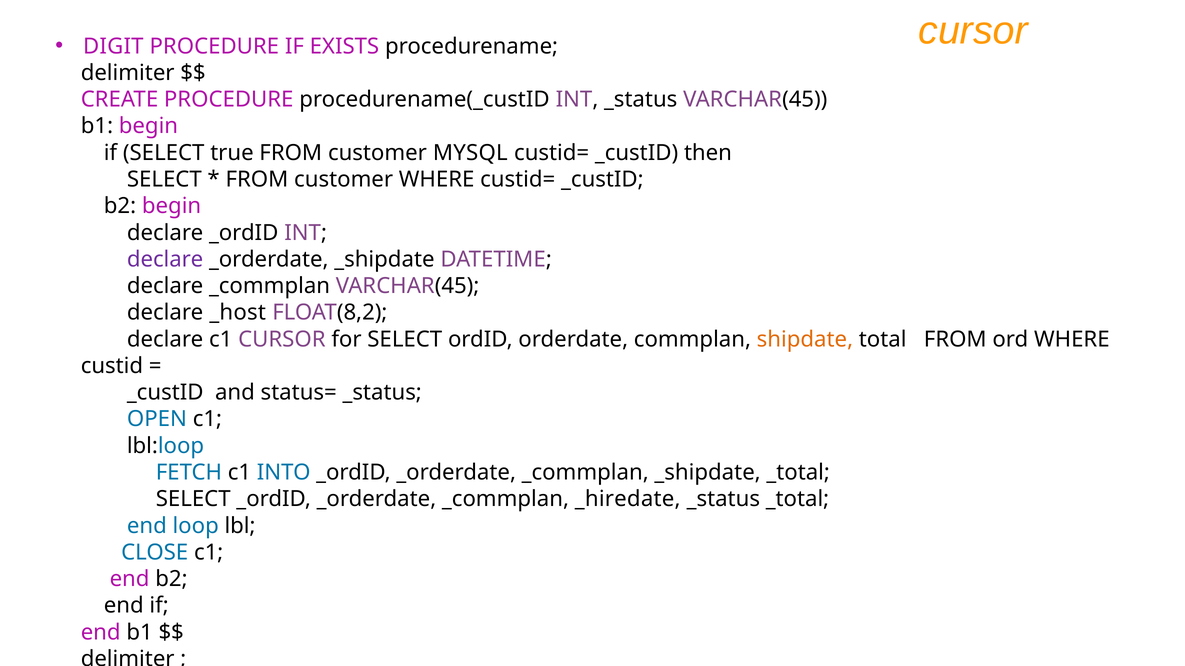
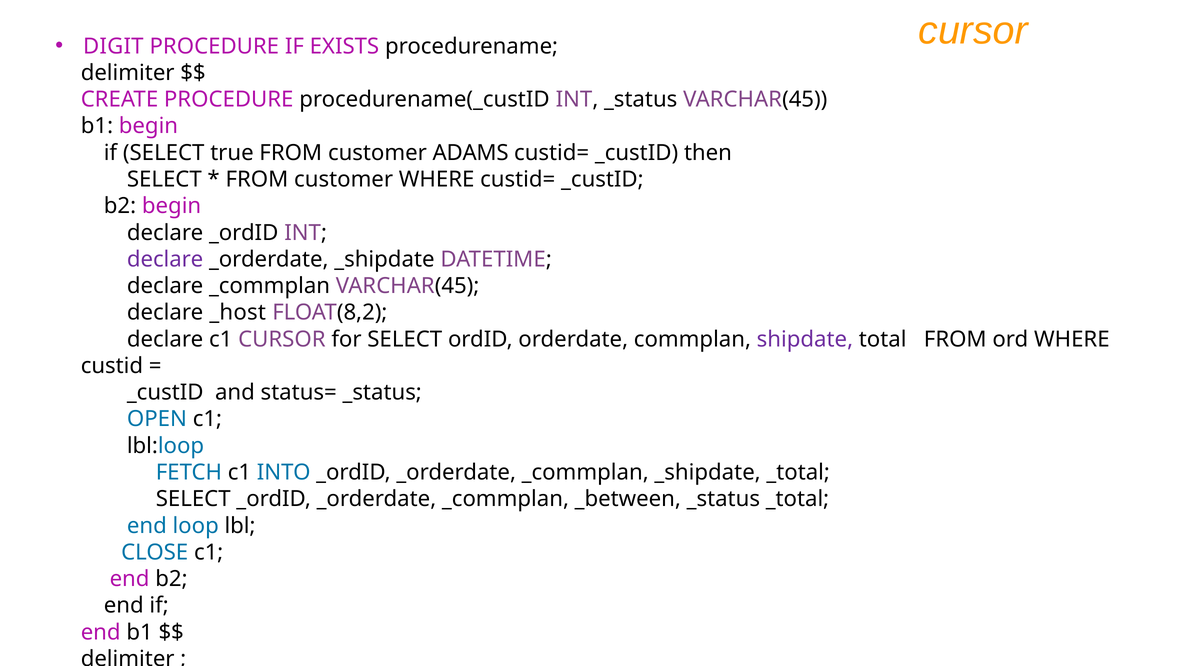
MYSQL: MYSQL -> ADAMS (471, 153)
shipdate colour: orange -> purple (805, 340)
_hiredate: _hiredate -> _between (628, 499)
